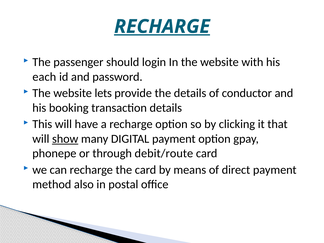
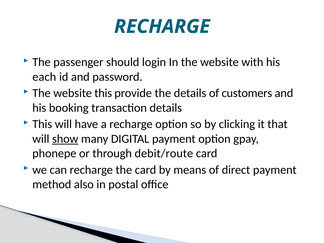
RECHARGE underline: present -> none (162, 27)
website lets: lets -> this (103, 93)
conductor: conductor -> customers (247, 93)
